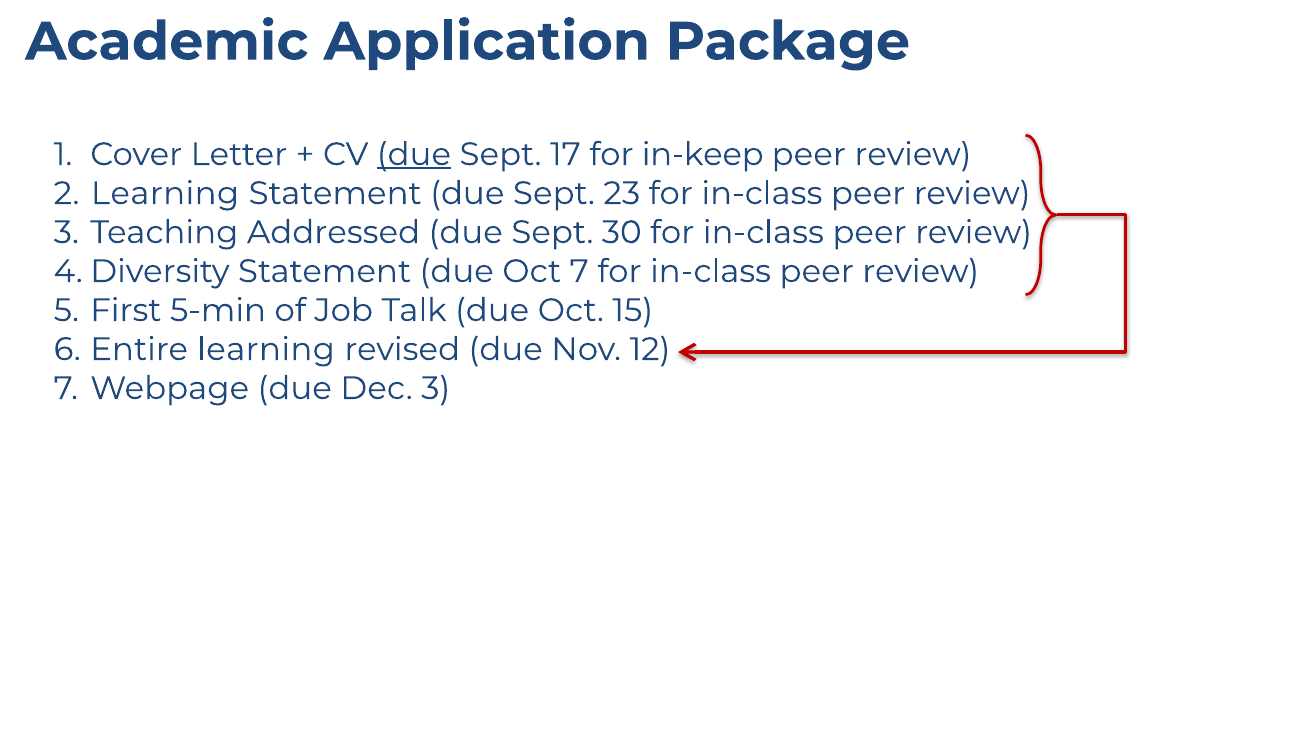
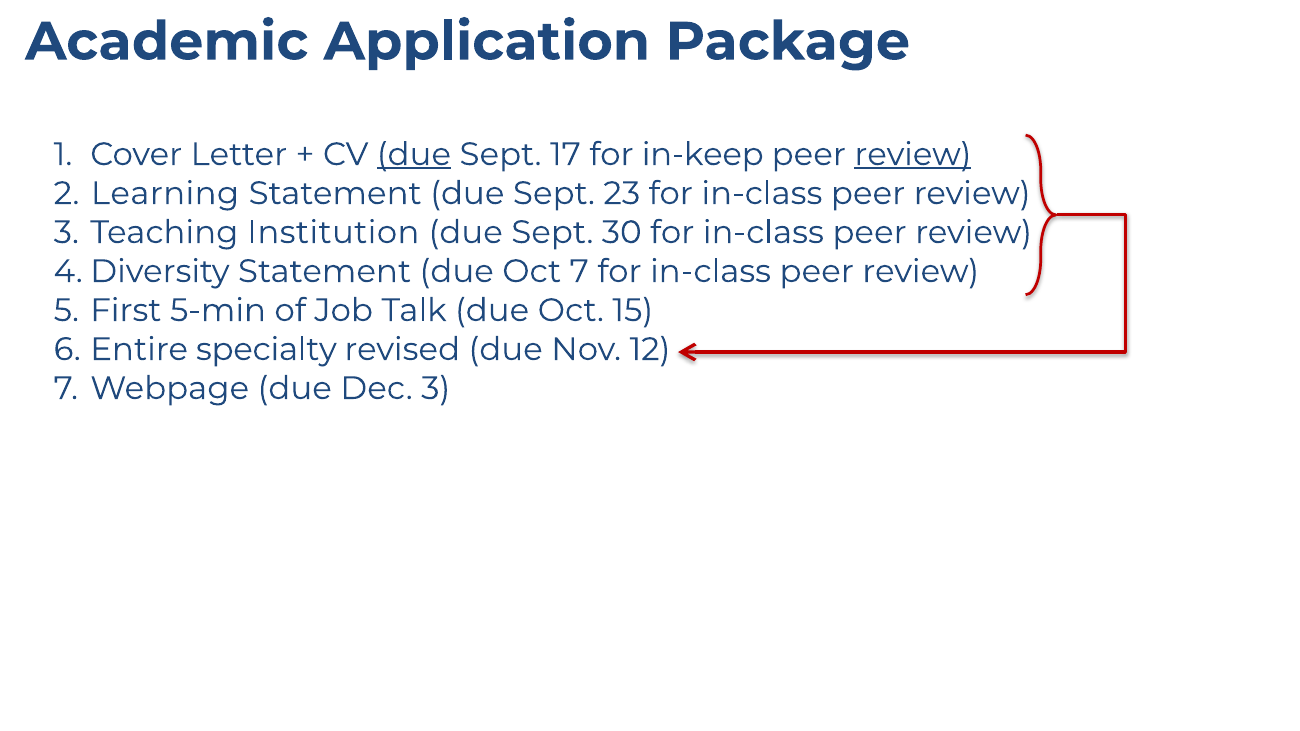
review underline: none -> present (913, 154)
Addressed: Addressed -> Institution (333, 232)
Entire learning: learning -> specialty (266, 349)
